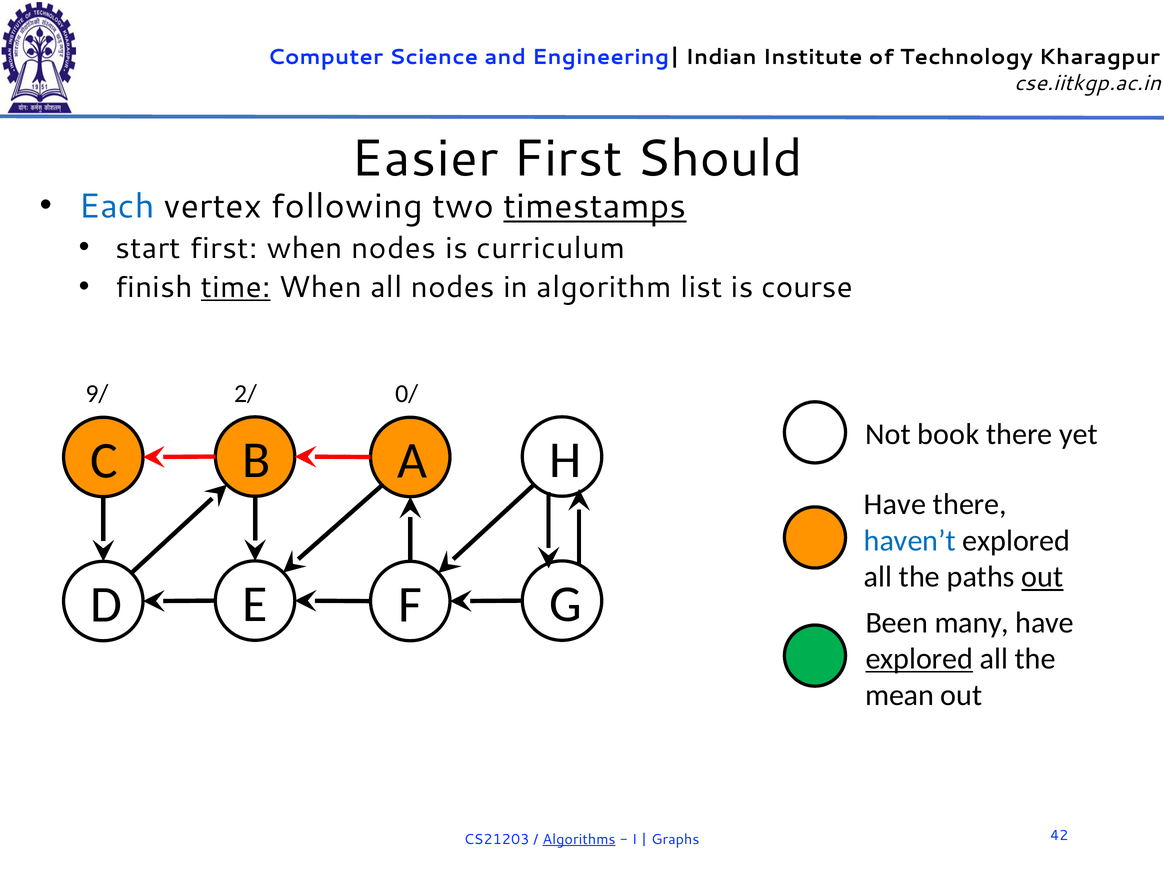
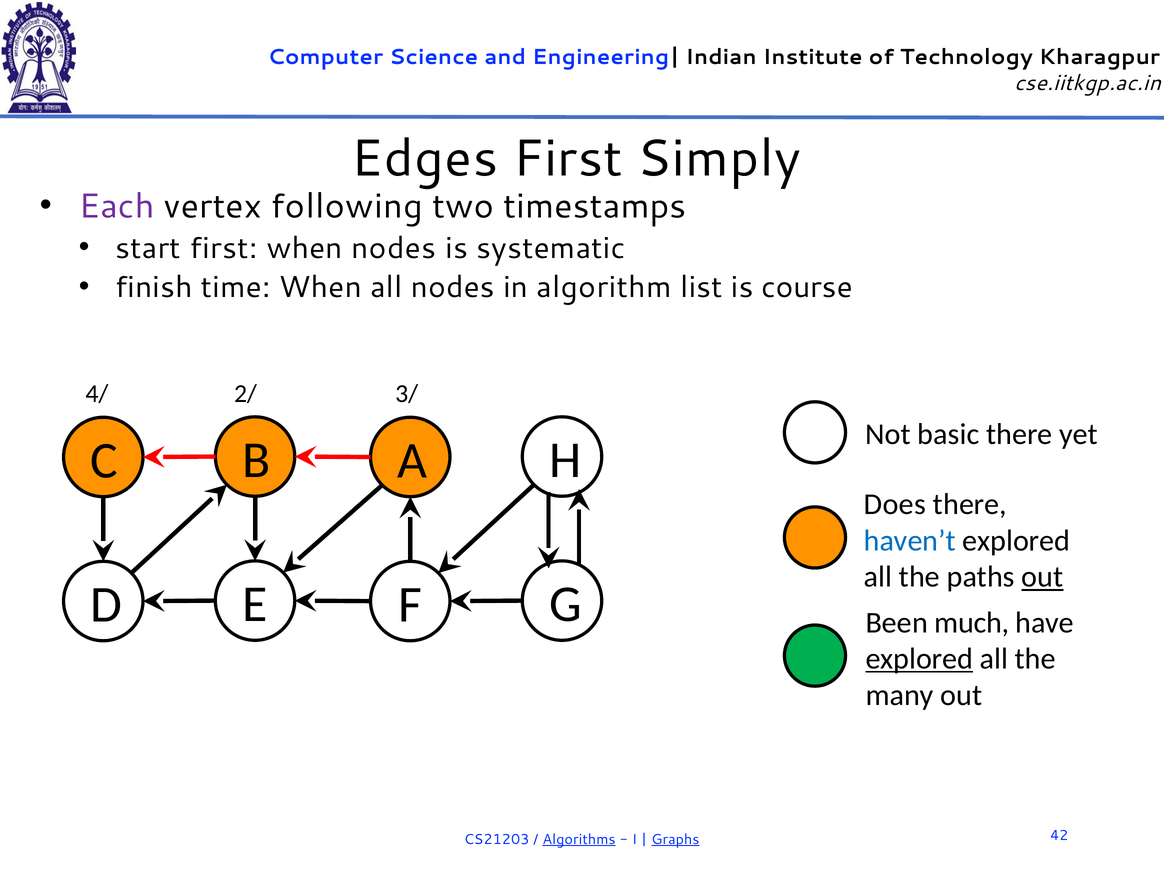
Easier: Easier -> Edges (425, 158)
Should: Should -> Simply (719, 158)
Each colour: blue -> purple (117, 207)
timestamps underline: present -> none (595, 207)
curriculum: curriculum -> systematic (551, 248)
time underline: present -> none (236, 287)
9/: 9/ -> 4/ (97, 394)
0/: 0/ -> 3/ (407, 394)
book: book -> basic (948, 434)
Have: Have -> Does (895, 504)
many: many -> much (972, 623)
mean: mean -> many (900, 695)
Graphs underline: none -> present (675, 839)
